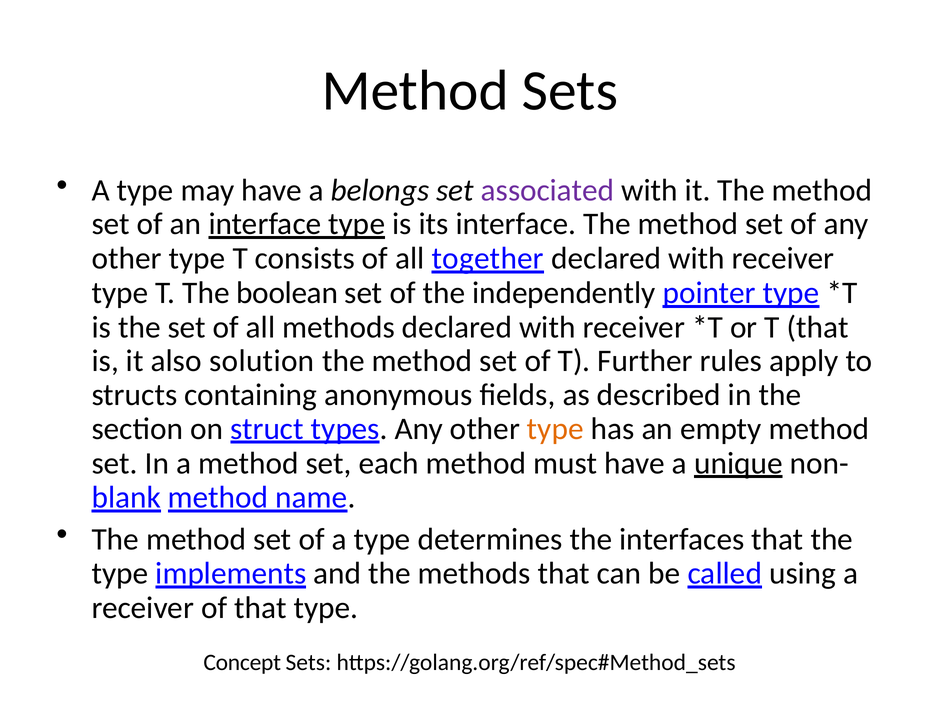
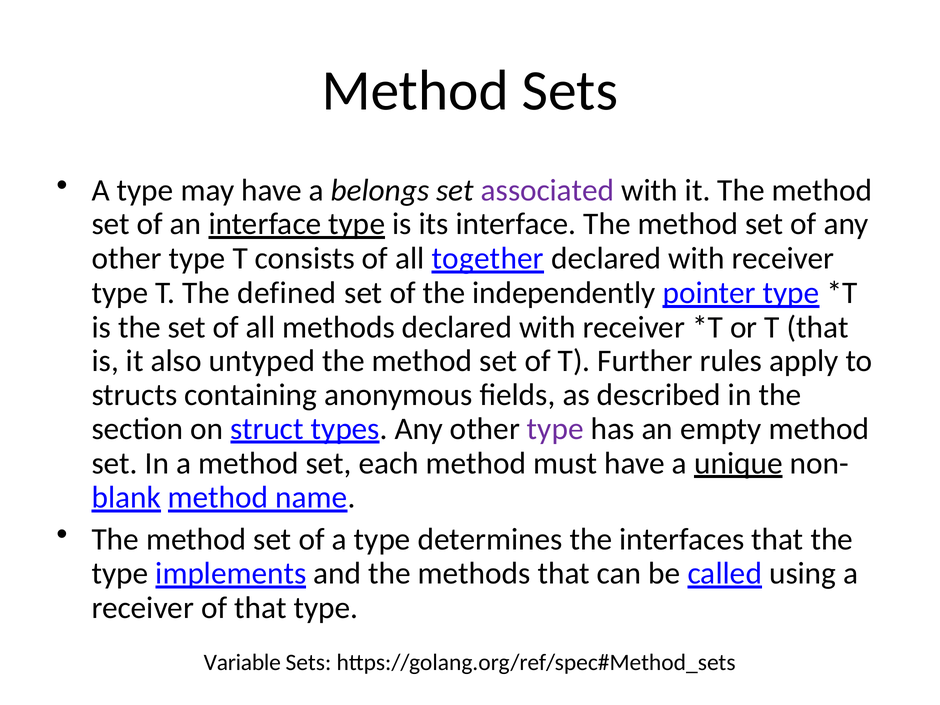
boolean: boolean -> defined (287, 293)
solution: solution -> untyped (262, 361)
type colour: orange -> purple (555, 429)
Concept: Concept -> Variable (242, 662)
